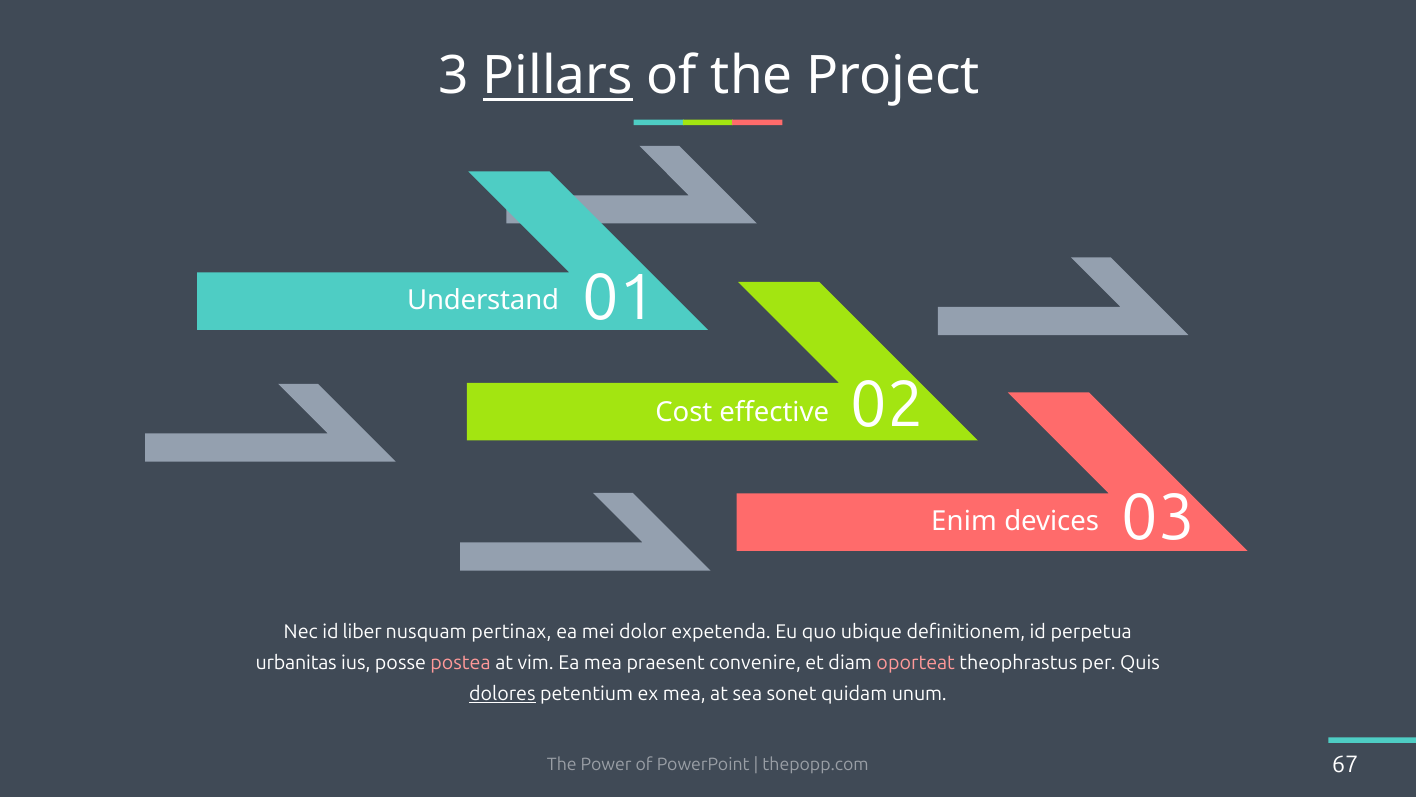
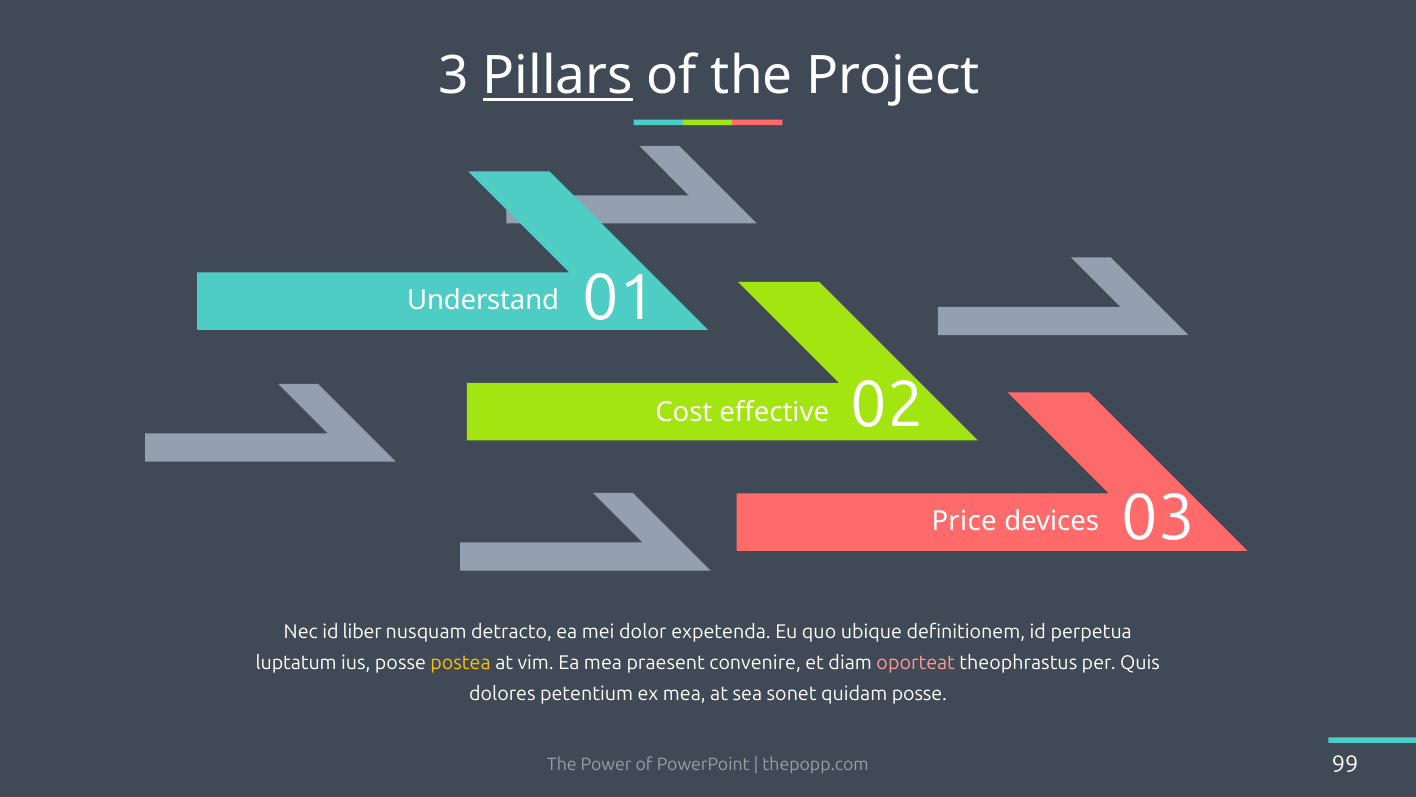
Enim: Enim -> Price (964, 521)
pertinax: pertinax -> detracto (512, 632)
urbanitas: urbanitas -> luptatum (296, 663)
postea colour: pink -> yellow (461, 663)
dolores underline: present -> none (502, 693)
quidam unum: unum -> posse (919, 693)
67: 67 -> 99 (1345, 764)
